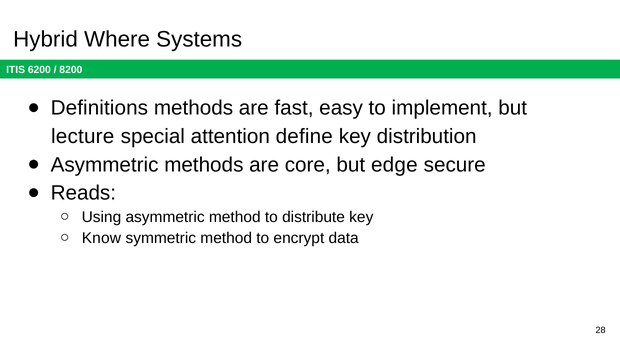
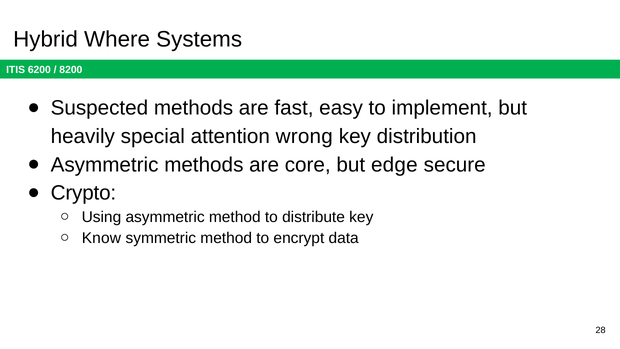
Definitions: Definitions -> Suspected (99, 108)
lecture: lecture -> heavily (83, 136)
define: define -> wrong (304, 136)
Reads: Reads -> Crypto (83, 193)
